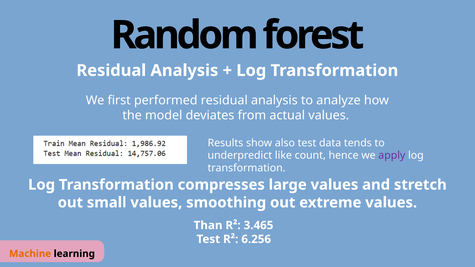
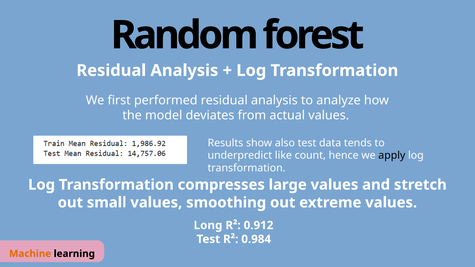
apply colour: purple -> black (392, 156)
Than: Than -> Long (208, 225)
3.465: 3.465 -> 0.912 (259, 225)
6.256: 6.256 -> 0.984 (256, 239)
